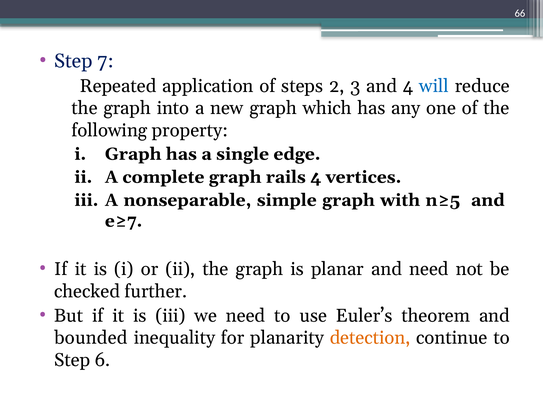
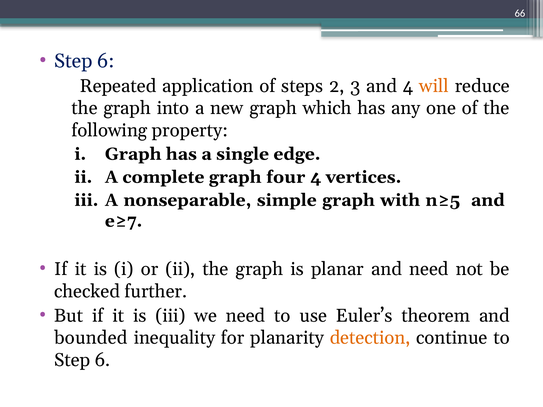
7: 7 -> 6 (106, 61)
will colour: blue -> orange (434, 86)
rails: rails -> four (286, 177)
